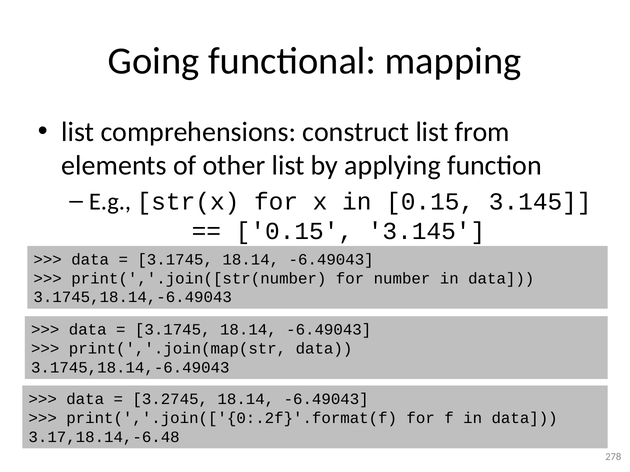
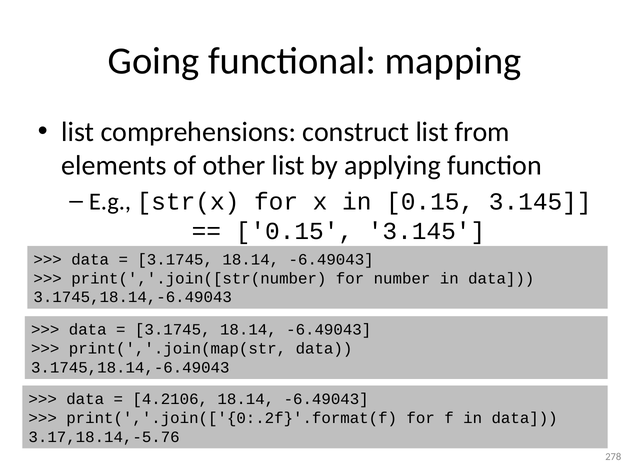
3.2745: 3.2745 -> 4.2106 (170, 400)
3.17,18.14,-6.48: 3.17,18.14,-6.48 -> 3.17,18.14,-5.76 (104, 437)
